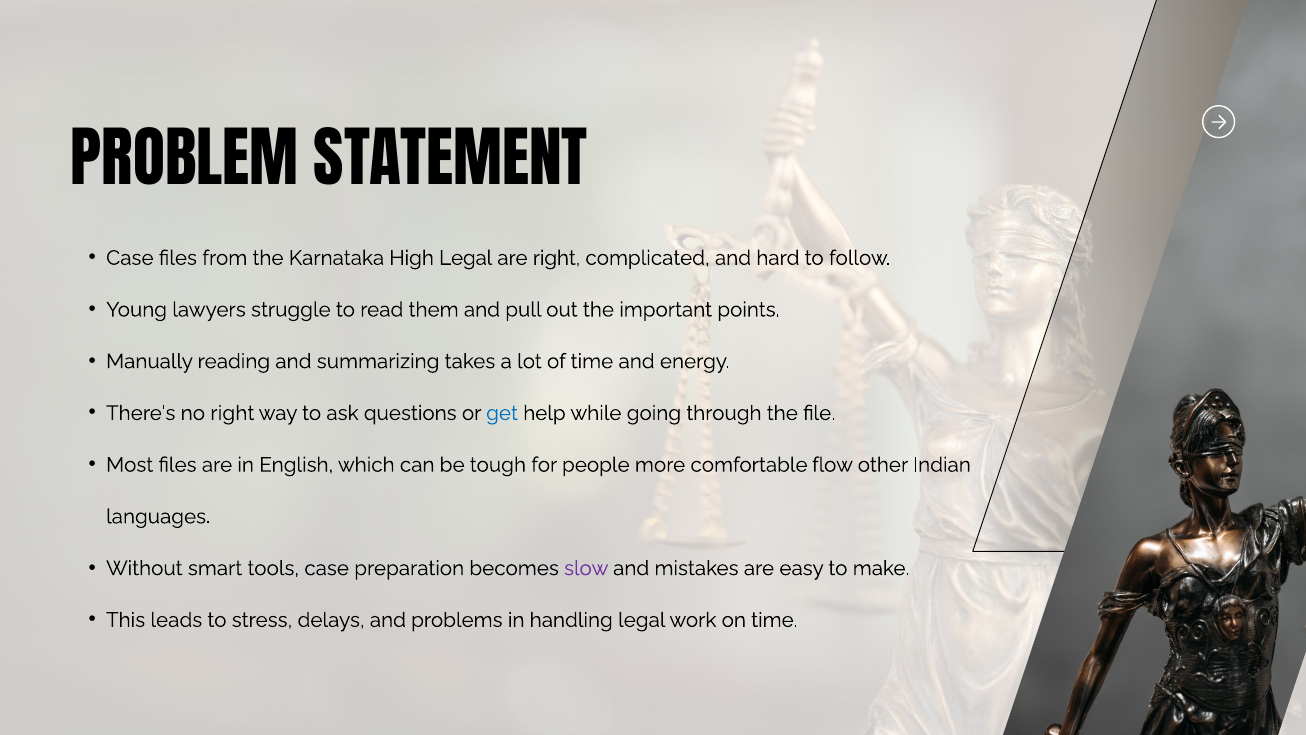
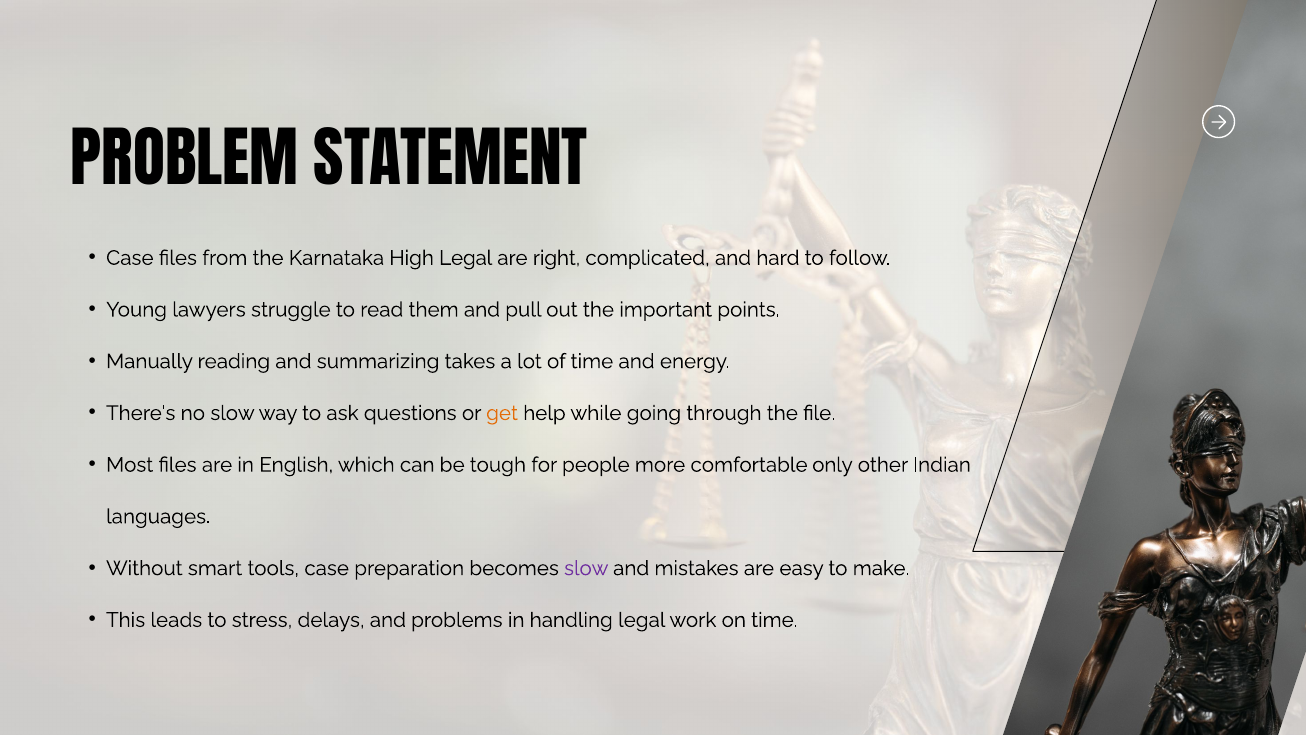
no right: right -> slow (233, 413)
get colour: blue -> orange (502, 413)
flow: flow -> only (832, 465)
